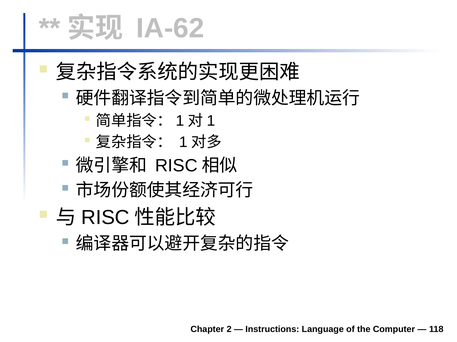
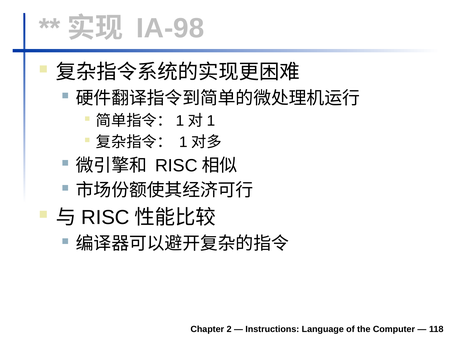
IA-62: IA-62 -> IA-98 (170, 28)
